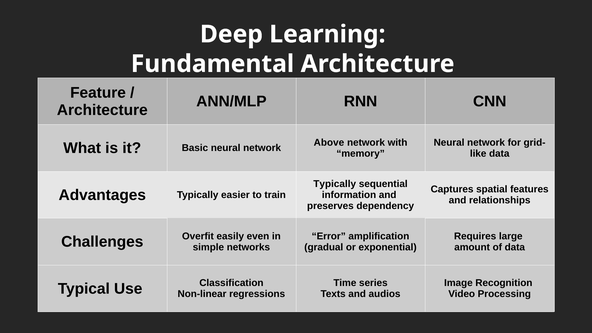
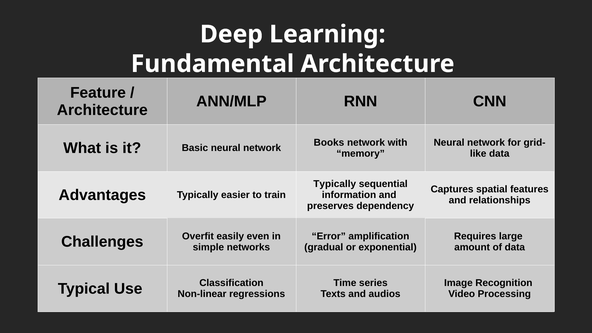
Above: Above -> Books (329, 143)
